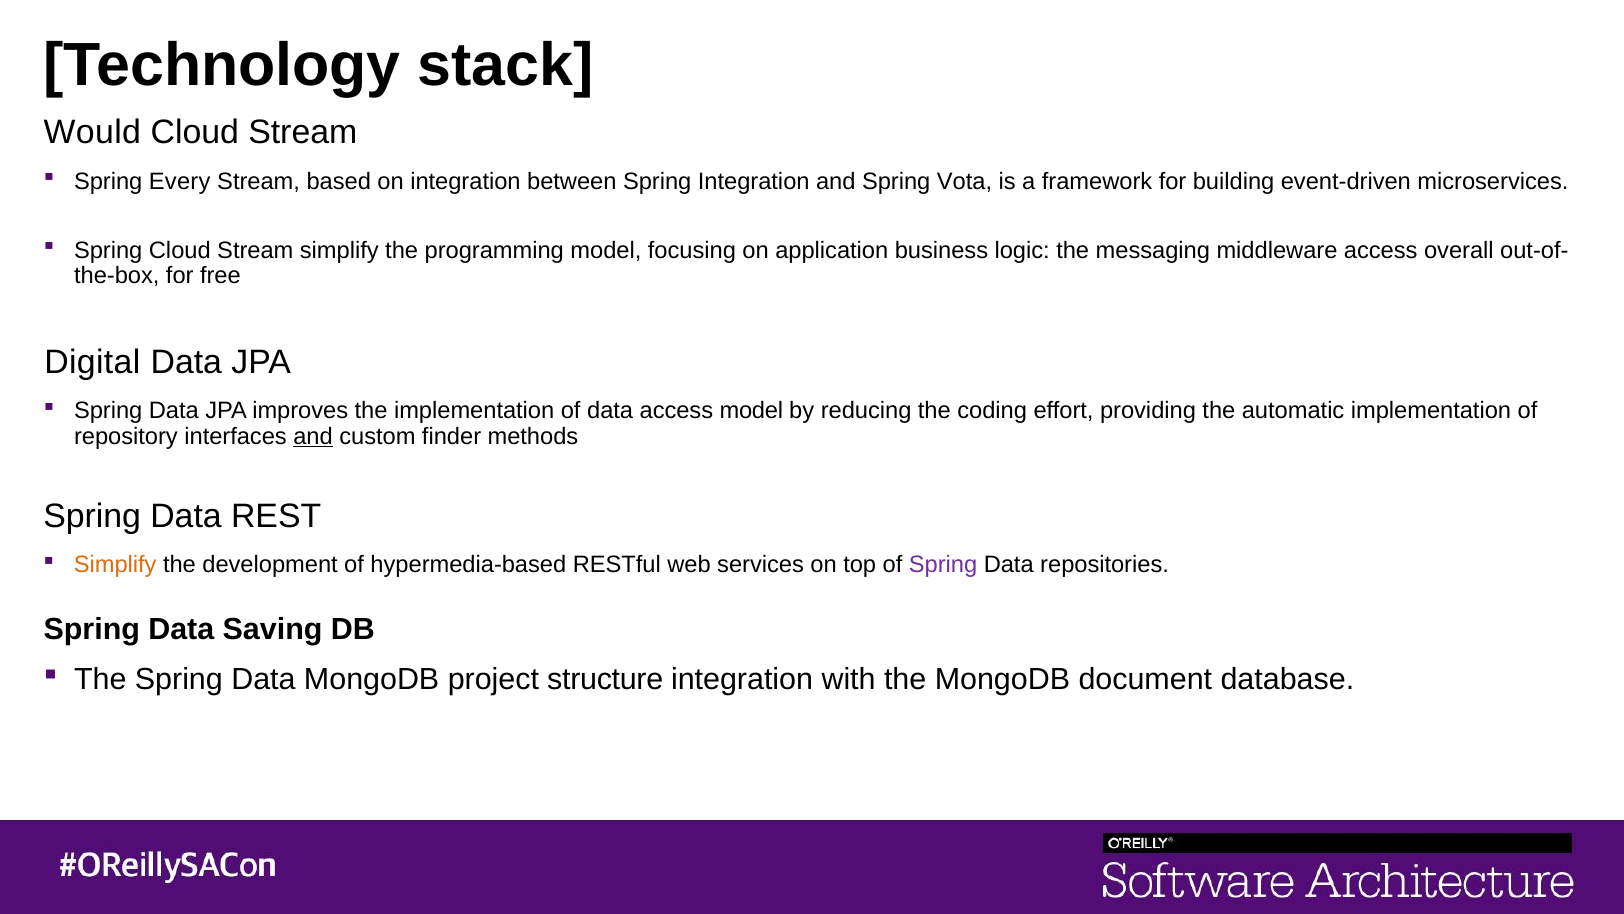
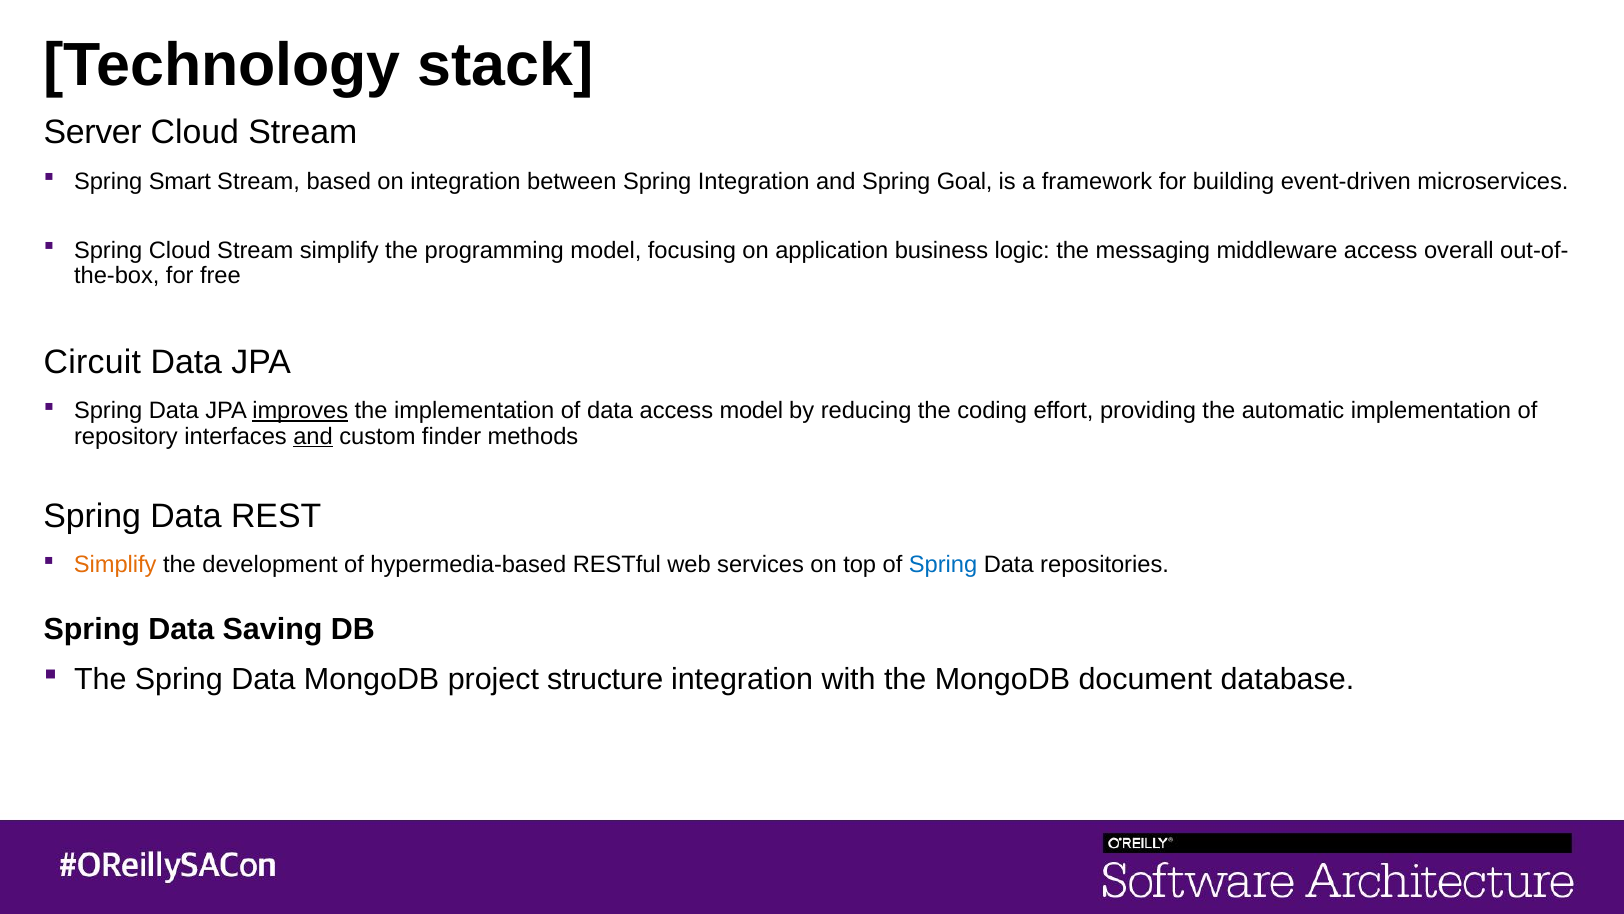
Would: Would -> Server (93, 132)
Every: Every -> Smart (180, 181)
Vota: Vota -> Goal (965, 181)
Digital: Digital -> Circuit (92, 362)
improves underline: none -> present (300, 411)
Spring colour: purple -> blue (943, 565)
